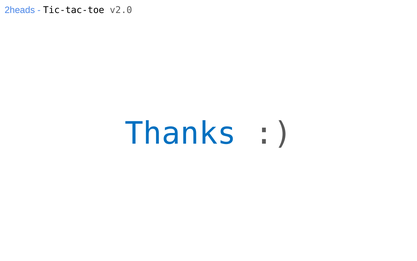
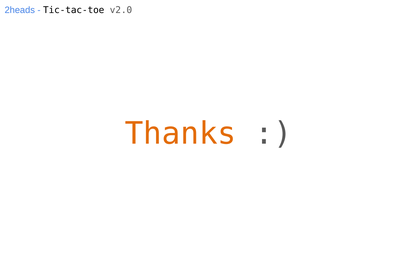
Thanks colour: blue -> orange (180, 133)
